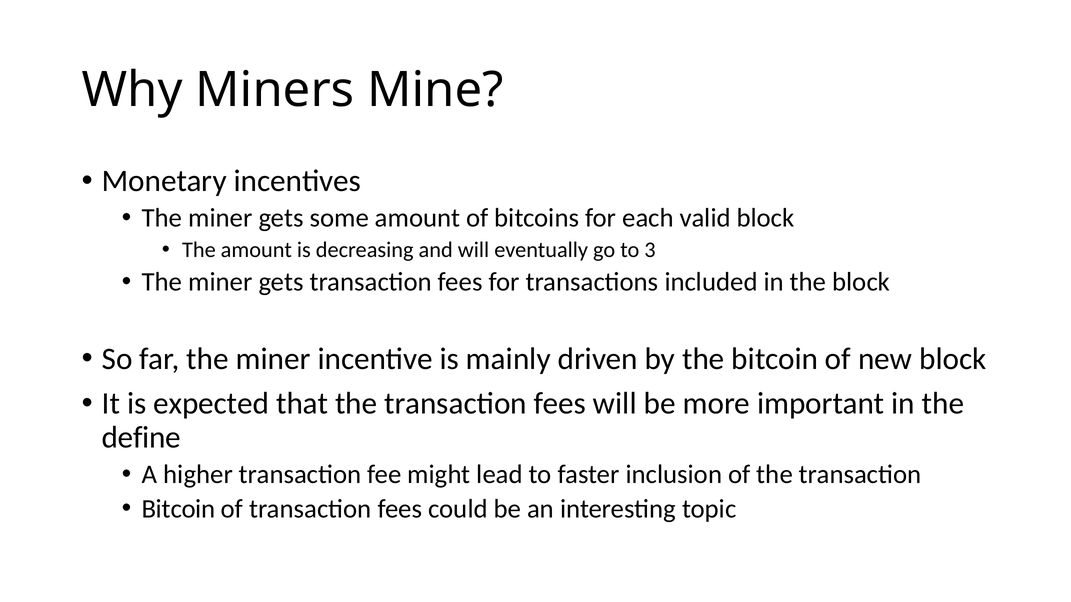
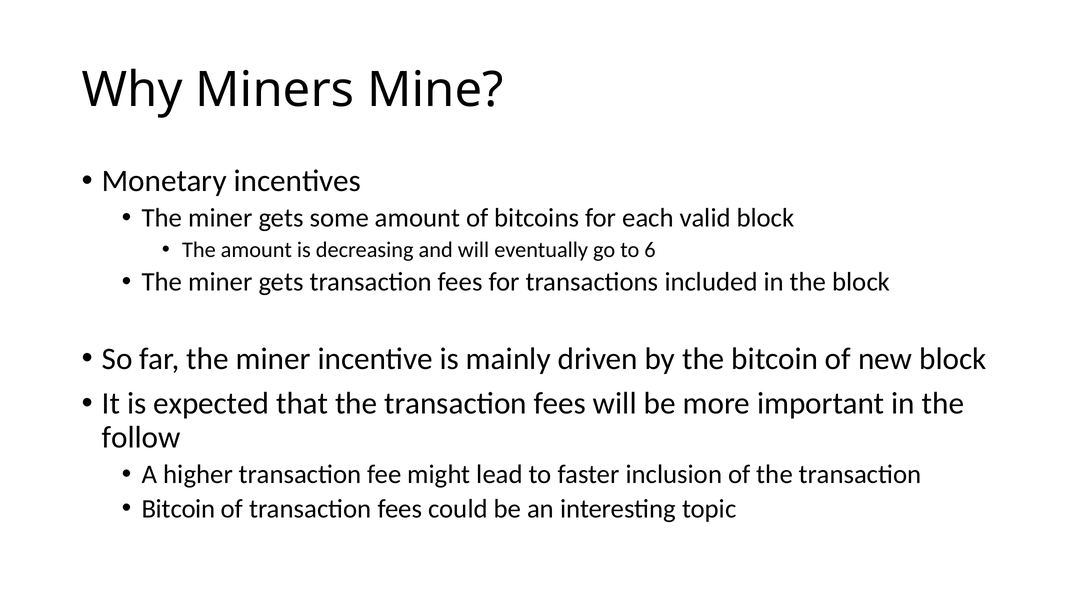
3: 3 -> 6 (650, 250)
define: define -> follow (141, 438)
